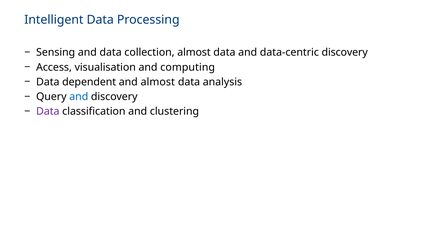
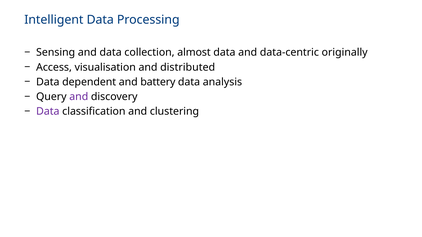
data-centric discovery: discovery -> originally (345, 53)
computing: computing -> distributed (188, 67)
and almost: almost -> battery (158, 82)
and colour: blue -> purple (79, 97)
